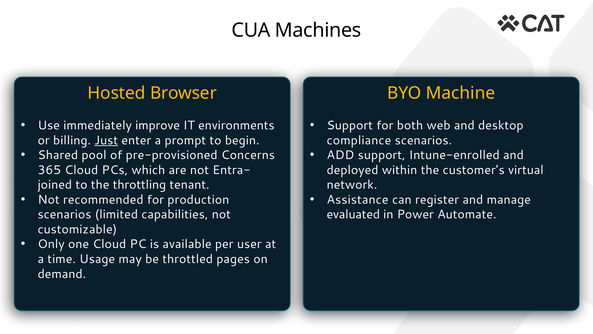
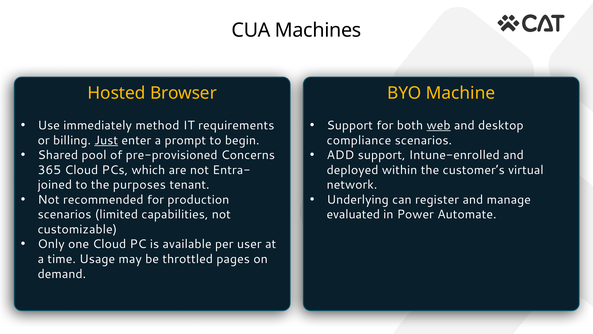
improve: improve -> method (157, 125)
environments: environments -> requirements (236, 125)
web underline: none -> present (439, 125)
throttling: throttling -> purposes (139, 185)
Assistance: Assistance -> Underlying (358, 199)
